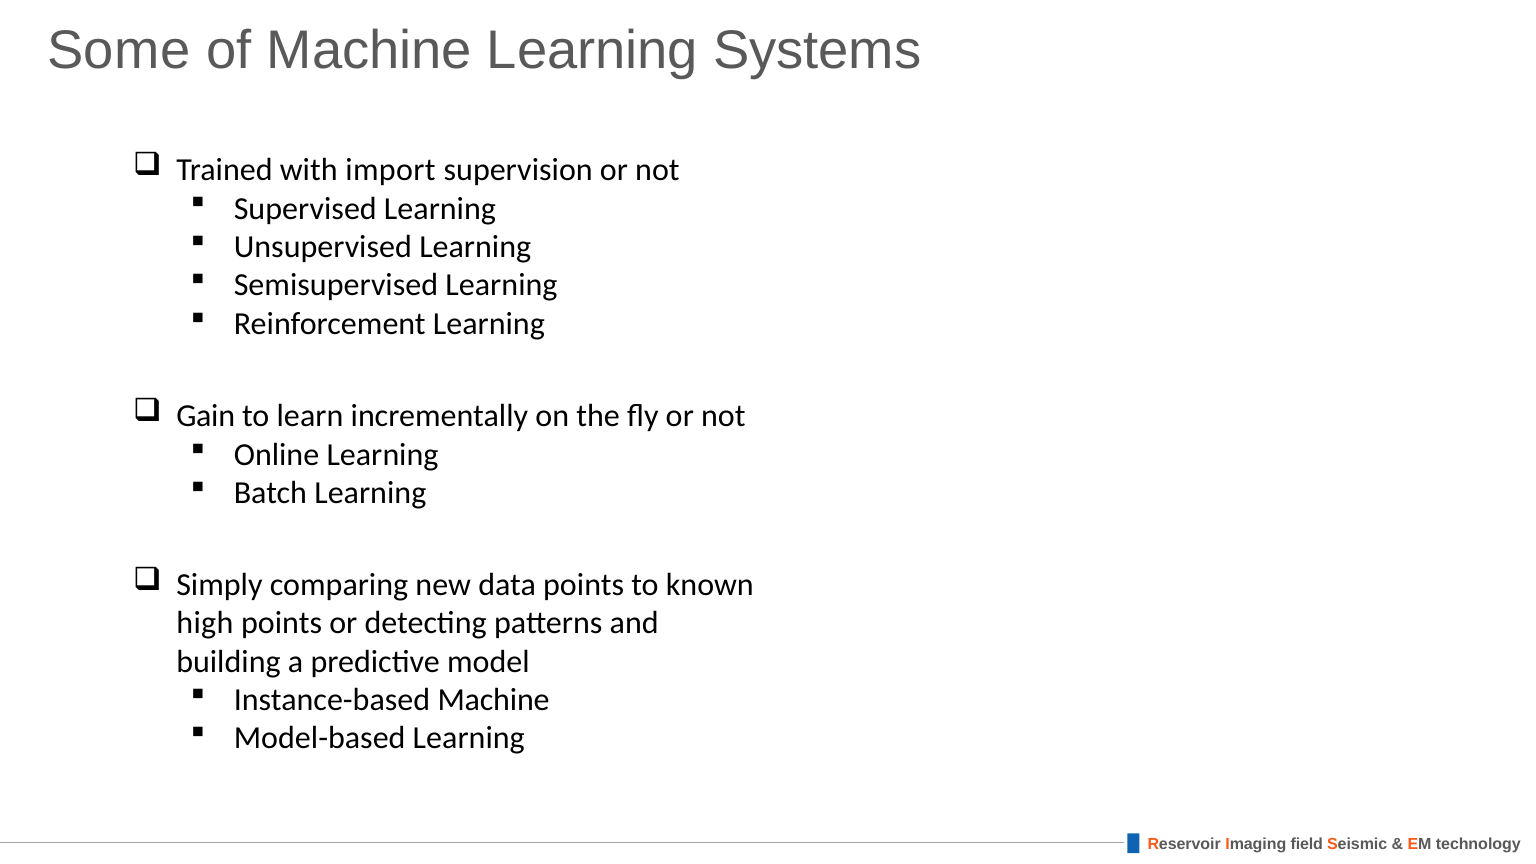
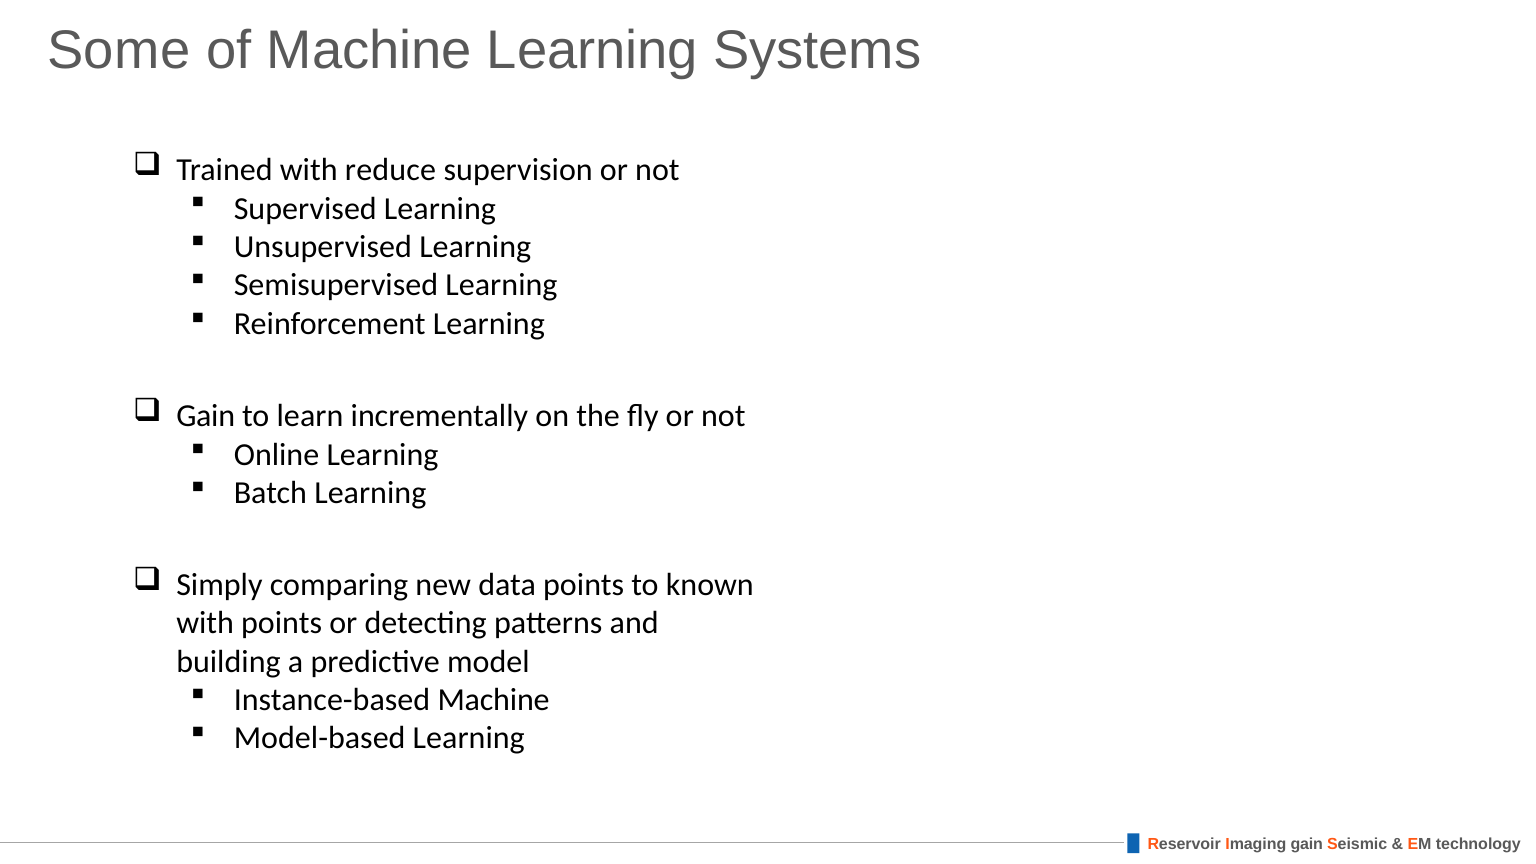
import: import -> reduce (391, 170)
high: high -> with (205, 623)
field: field -> gain (1307, 845)
